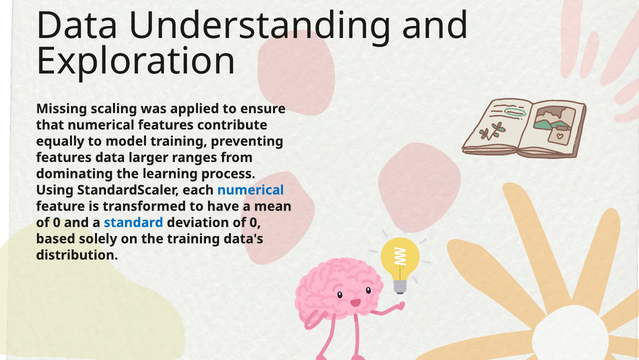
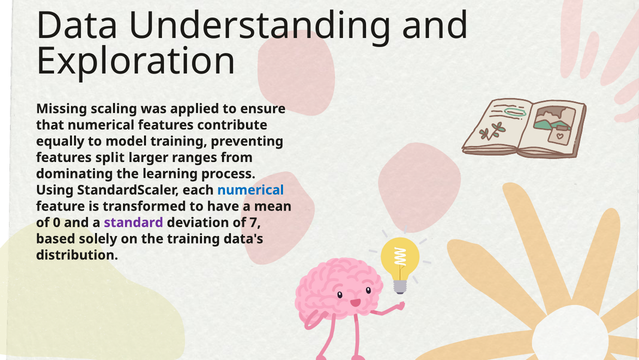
features data: data -> split (110, 157)
standard colour: blue -> purple (134, 222)
deviation of 0: 0 -> 7 (255, 222)
